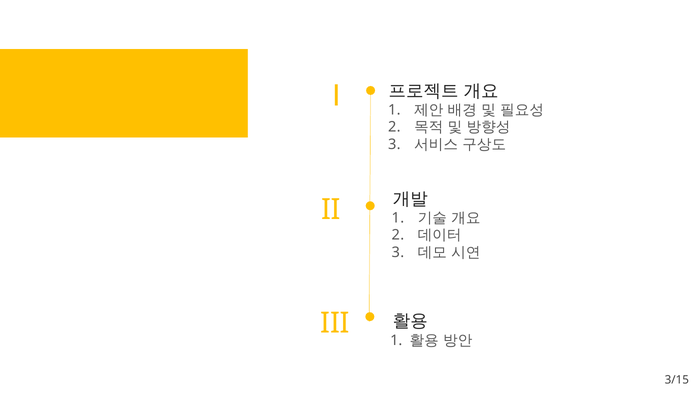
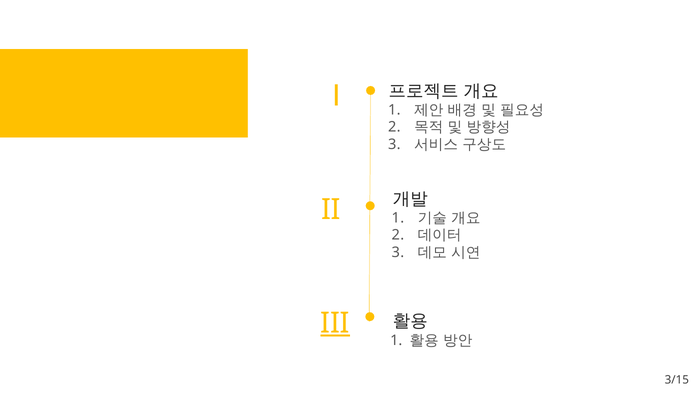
III underline: none -> present (335, 323)
